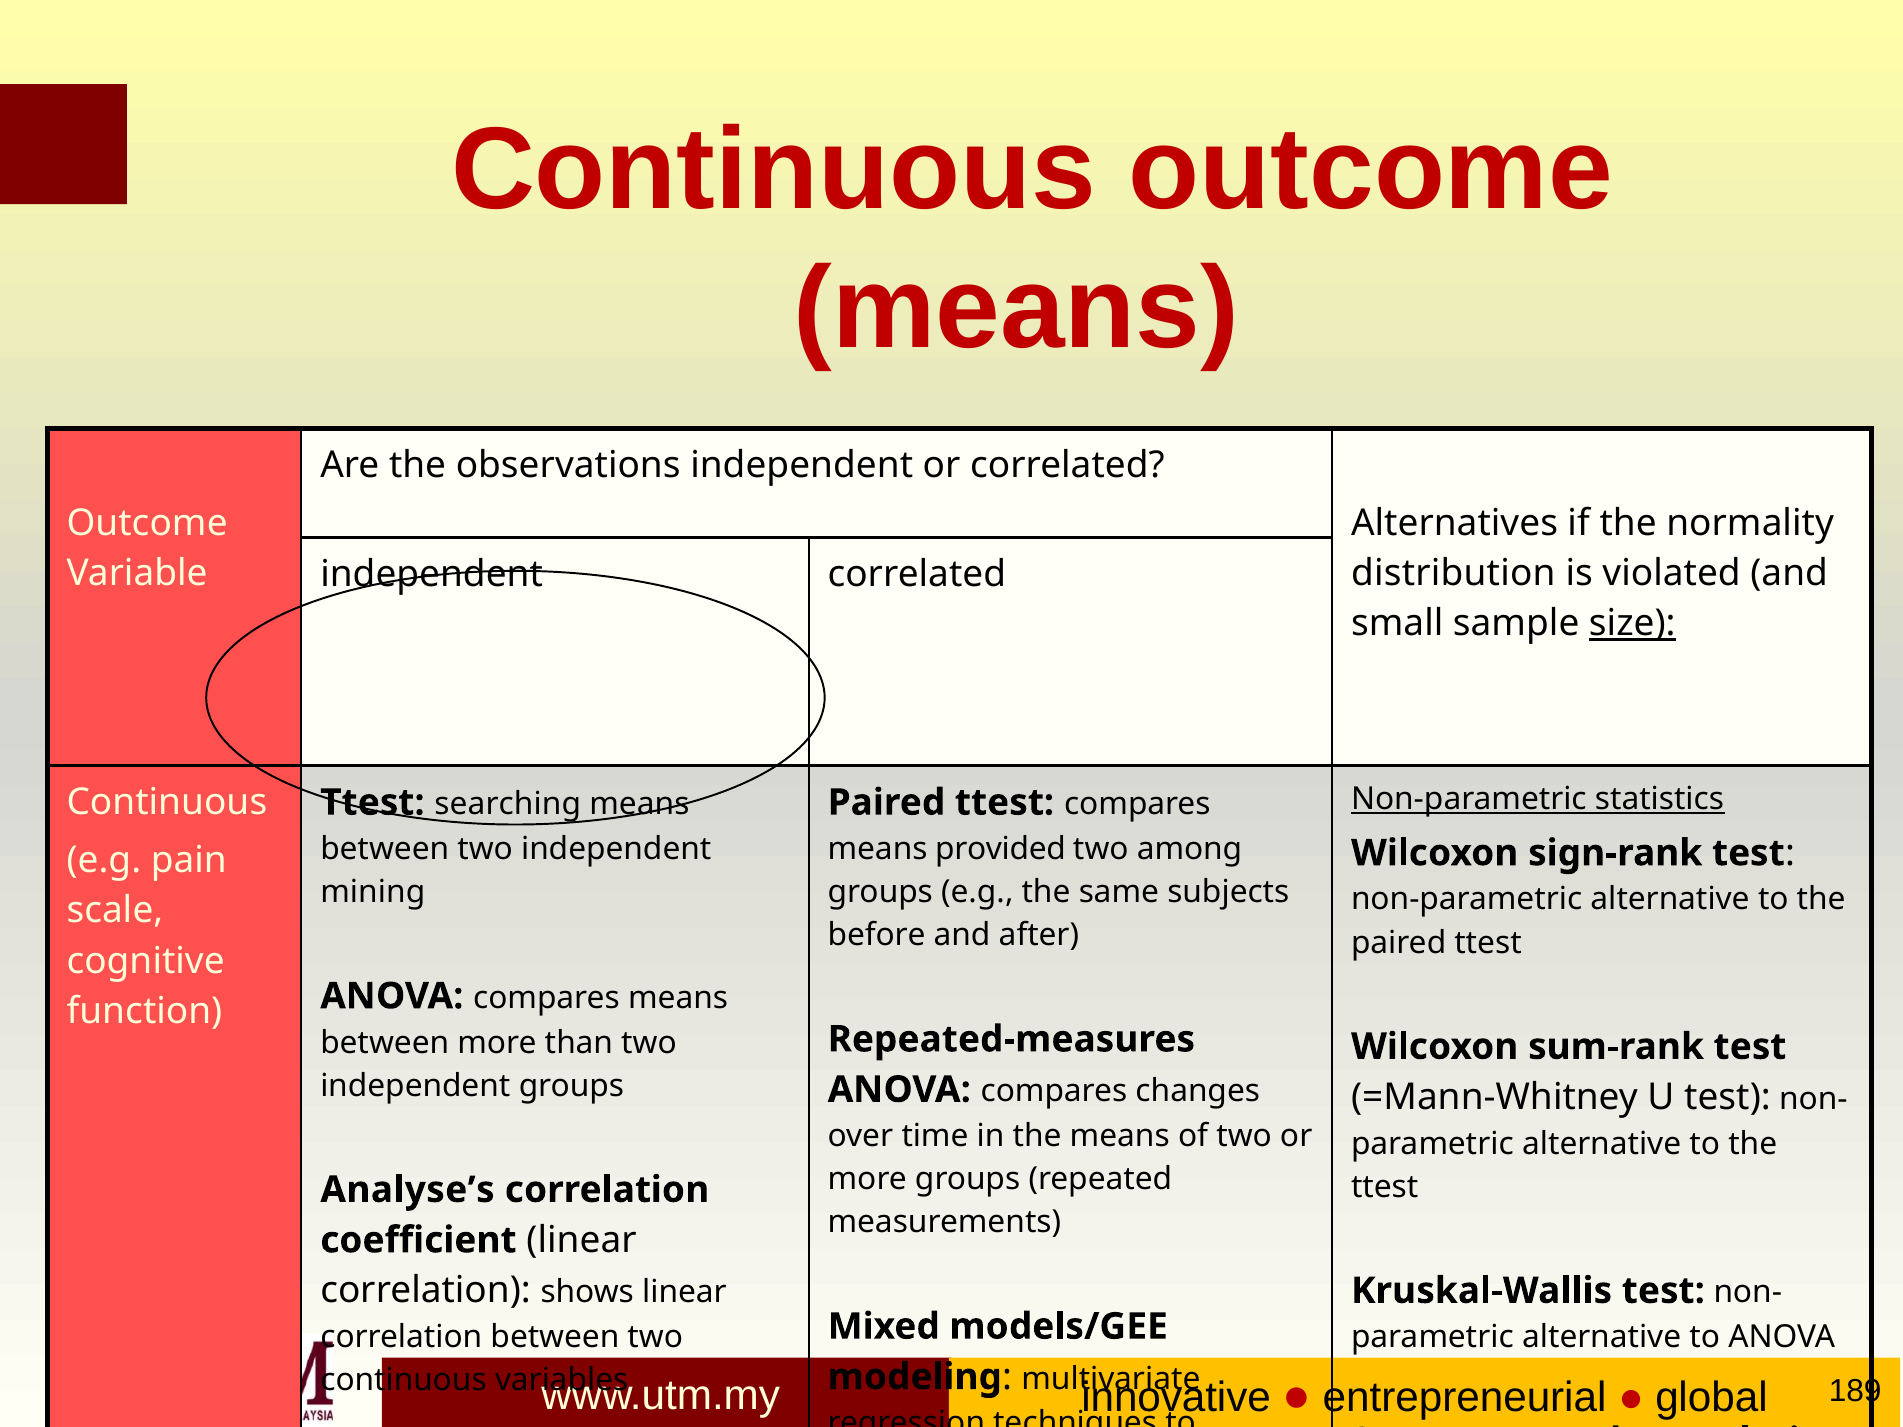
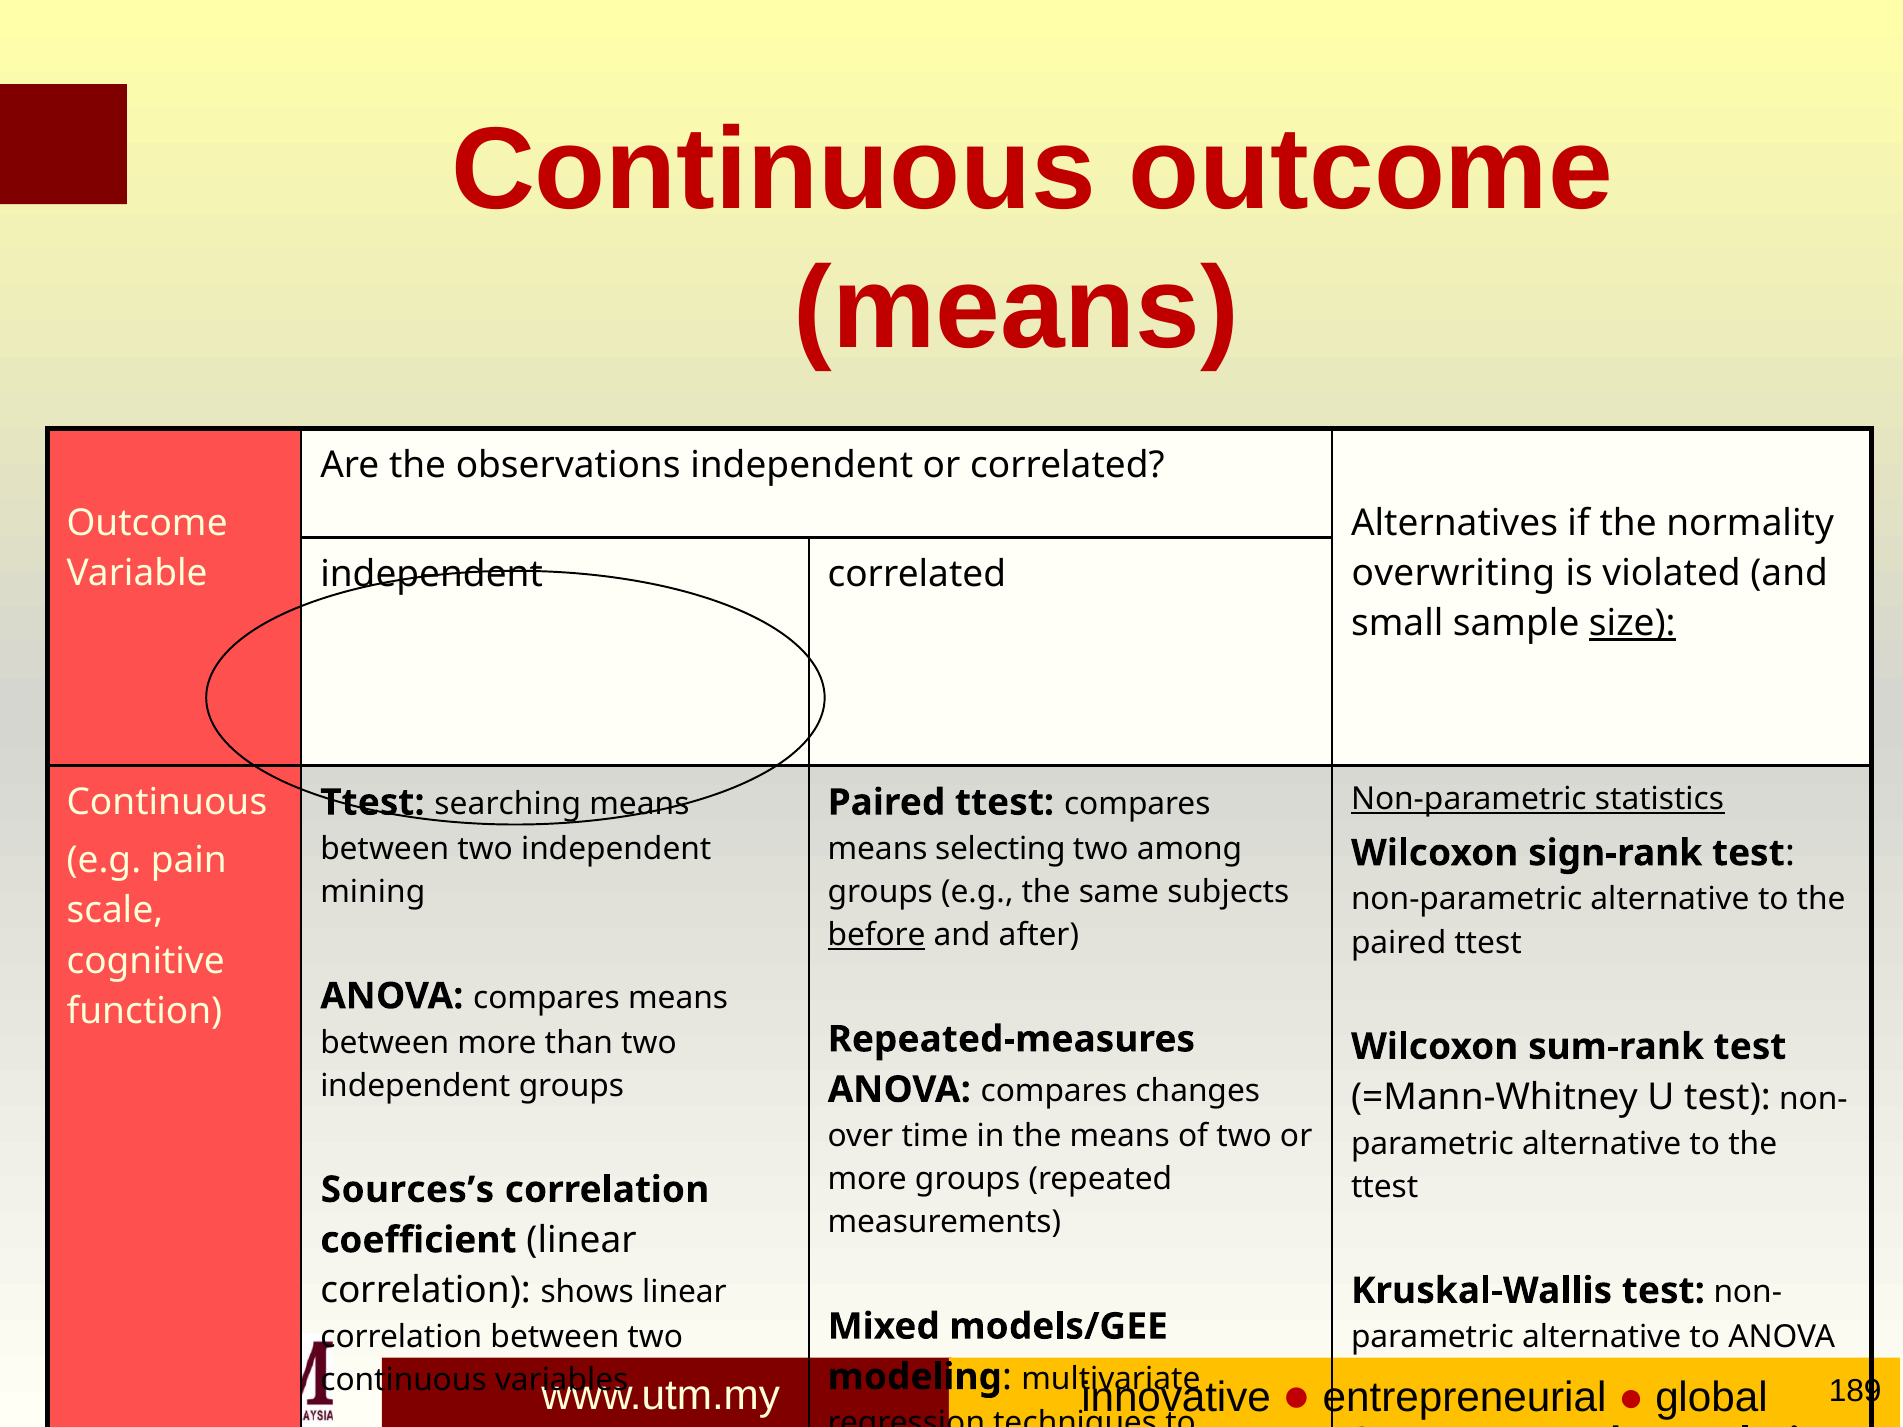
distribution: distribution -> overwriting (1453, 573)
provided: provided -> selecting (1000, 849)
before underline: none -> present (877, 935)
Analyse’s: Analyse’s -> Sources’s (408, 1190)
